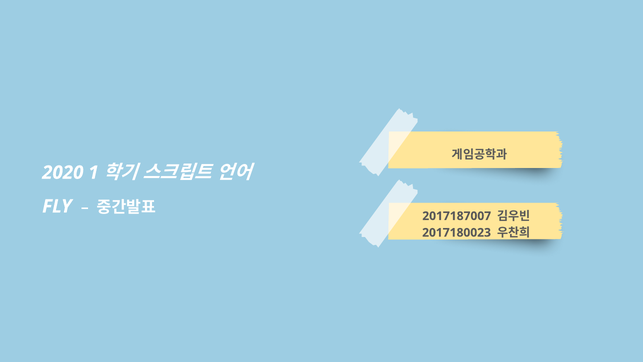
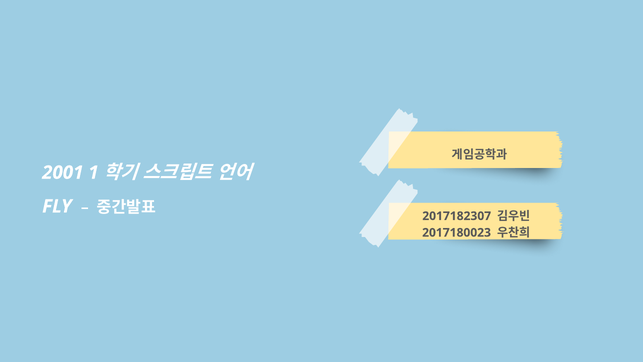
2020: 2020 -> 2001 (63, 172)
2017187007: 2017187007 -> 2017182307 (457, 216)
